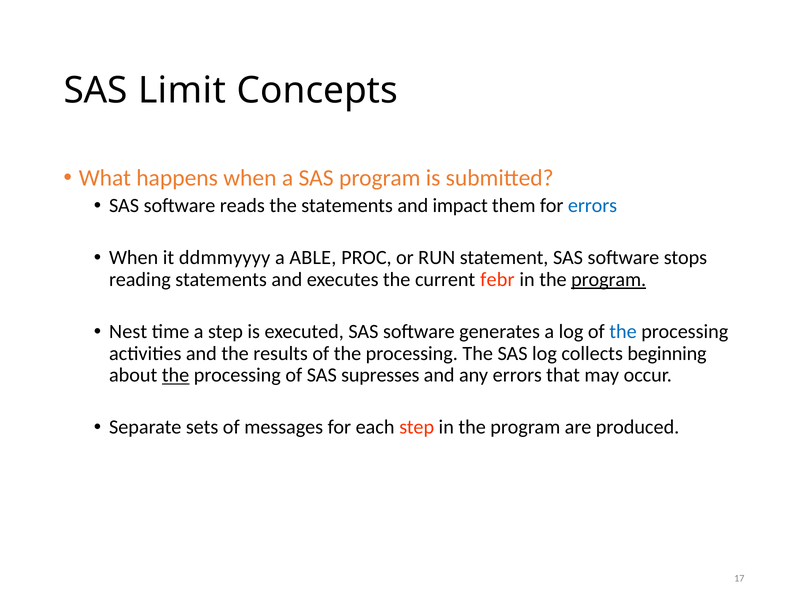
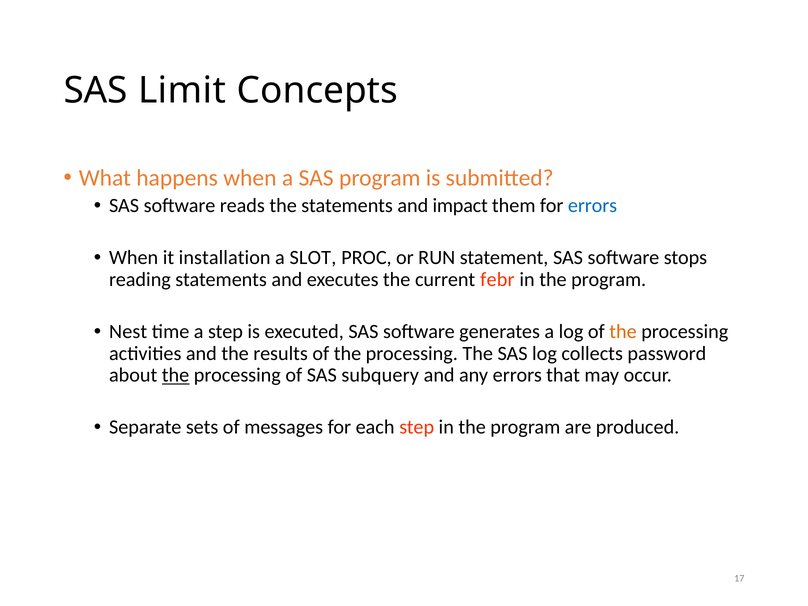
ddmmyyyy: ddmmyyyy -> installation (225, 258)
ABLE: ABLE -> SLOT (313, 258)
program underline: present -> none (609, 280)
the colour: blue -> orange (623, 332)
beginning: beginning -> password (667, 353)
supresses: supresses -> subquery (380, 375)
